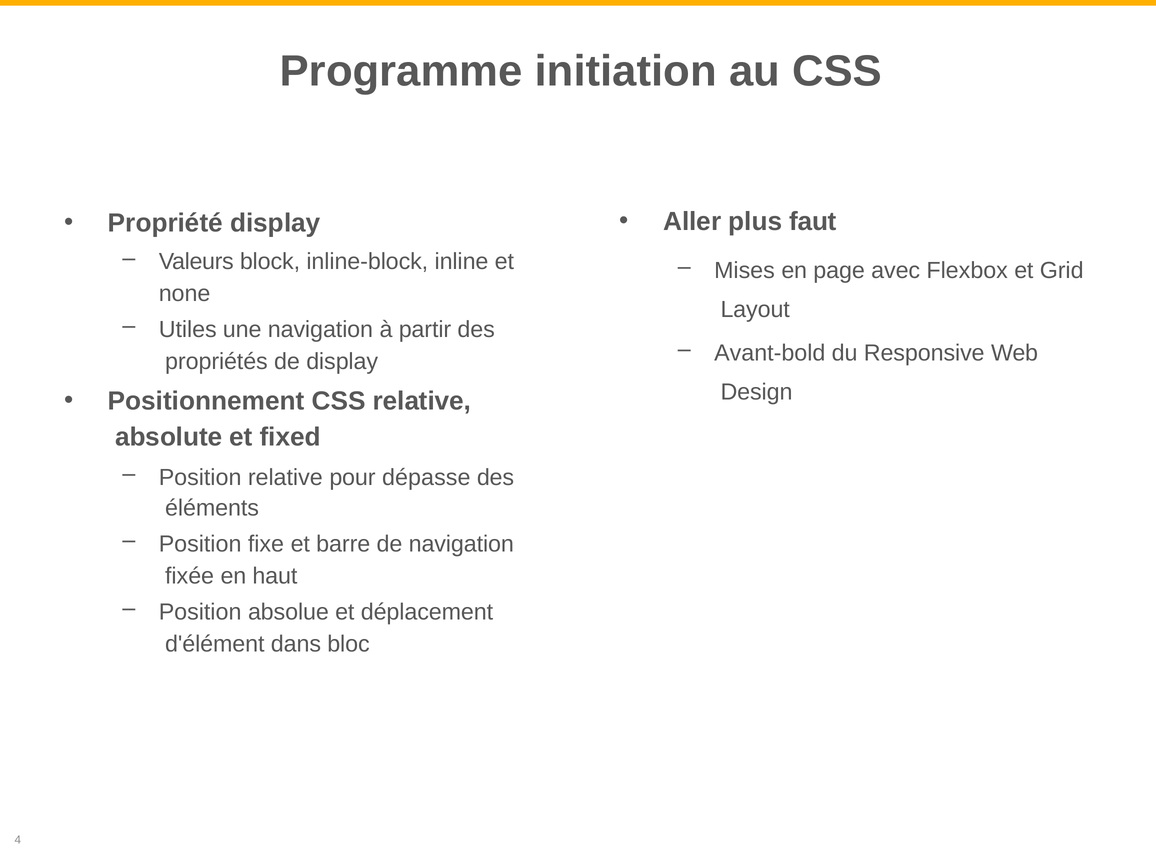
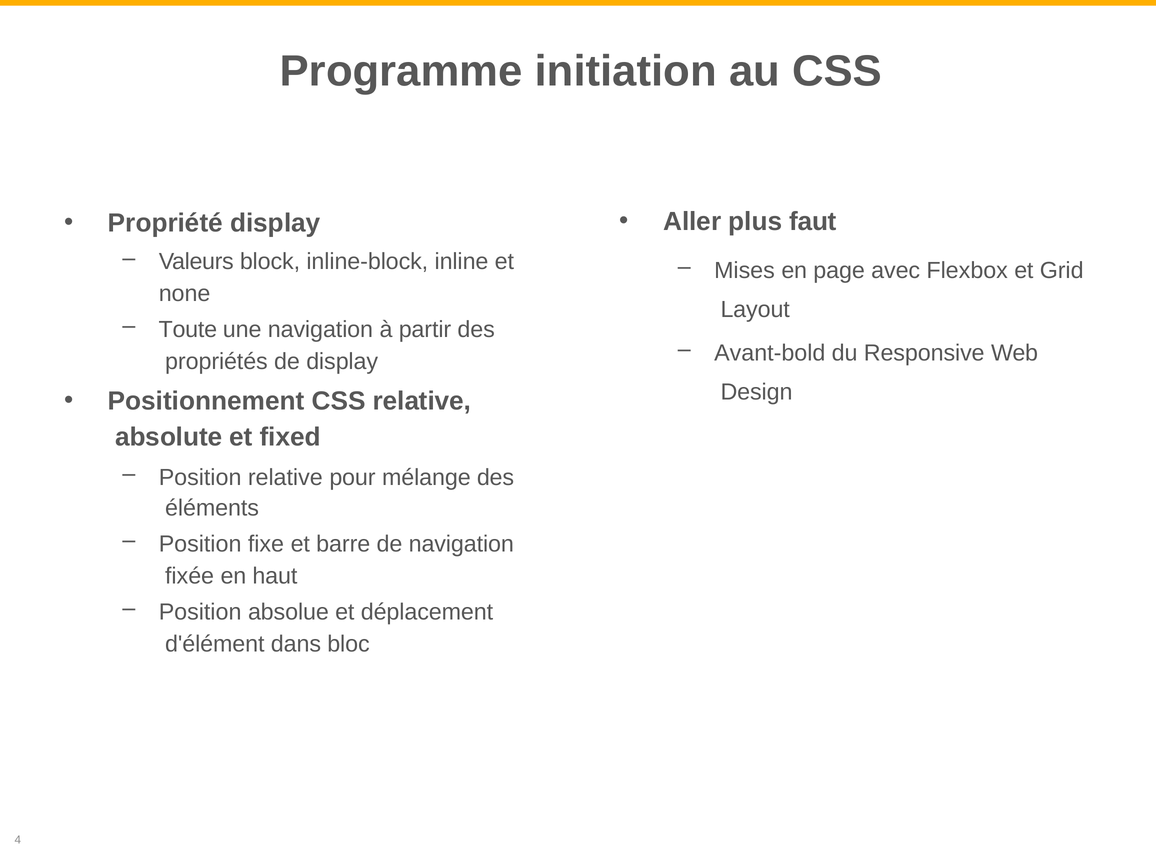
Utiles: Utiles -> Toute (188, 330)
dépasse: dépasse -> mélange (426, 478)
